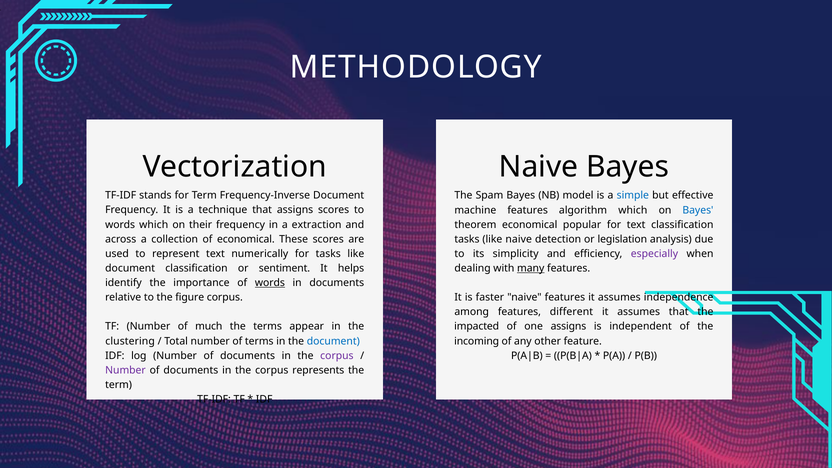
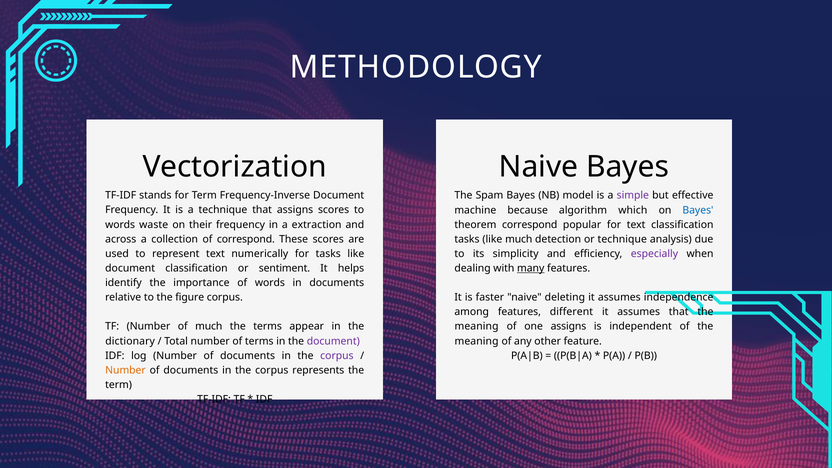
simple colour: blue -> purple (633, 196)
machine features: features -> because (528, 210)
words which: which -> waste (154, 225)
theorem economical: economical -> correspond (530, 225)
of economical: economical -> correspond (246, 239)
like naive: naive -> much (519, 239)
or legislation: legislation -> technique (622, 239)
words underline: present -> none (270, 283)
naive features: features -> deleting (565, 297)
impacted: impacted -> meaning (477, 327)
clustering: clustering -> dictionary (130, 341)
document colour: blue -> purple (333, 341)
incoming: incoming -> meaning (477, 341)
Number colour: purple -> orange (125, 370)
